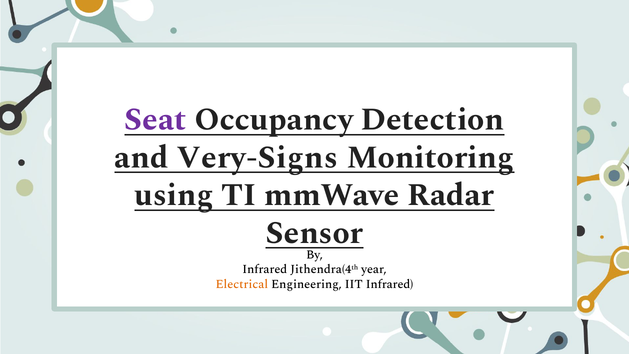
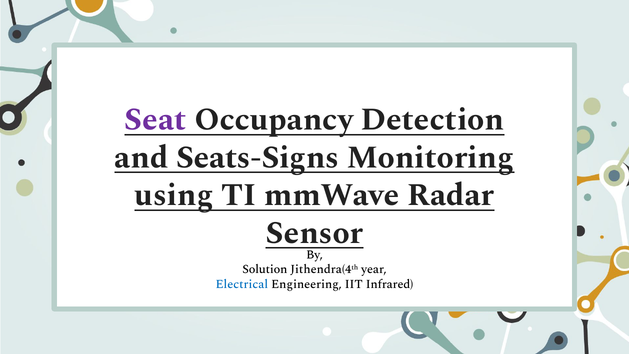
Very-Signs: Very-Signs -> Seats-Signs (258, 157)
Infrared: Infrared -> Solution (265, 269)
Electrical colour: orange -> blue (242, 284)
